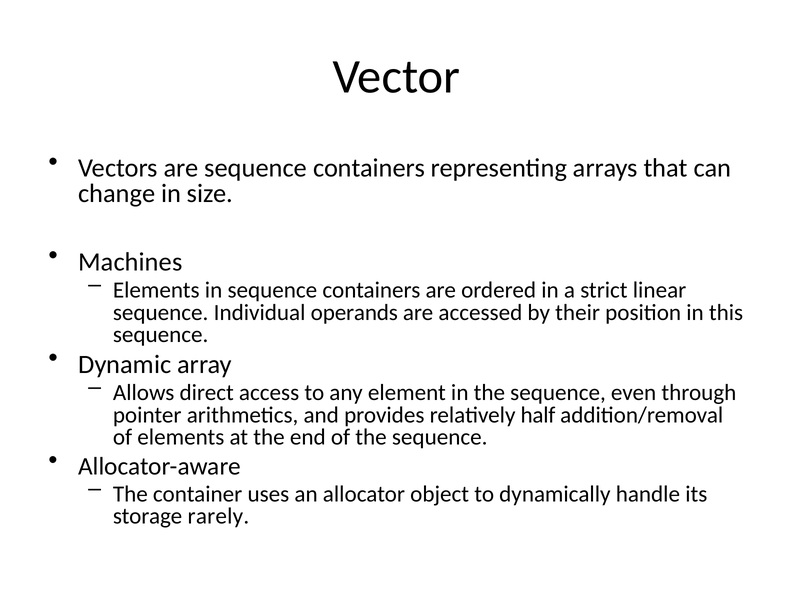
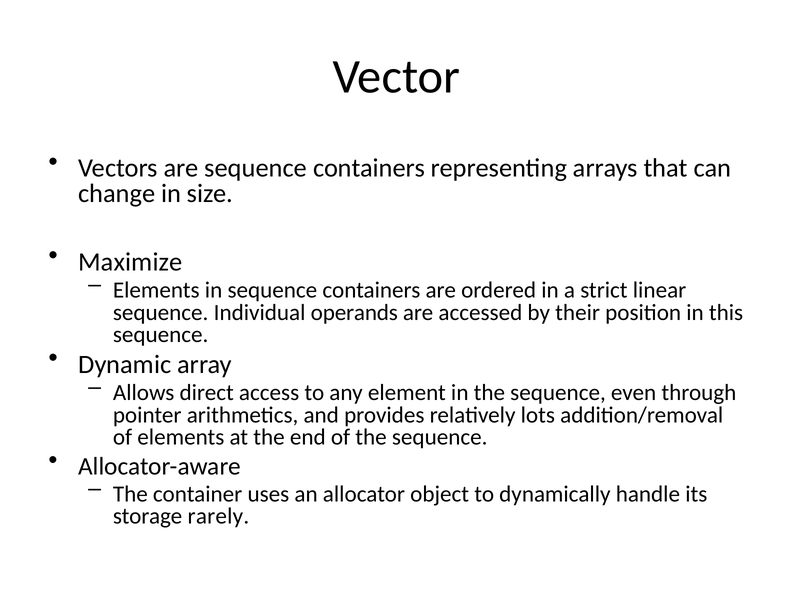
Machines: Machines -> Maximize (130, 262)
half: half -> lots (538, 415)
